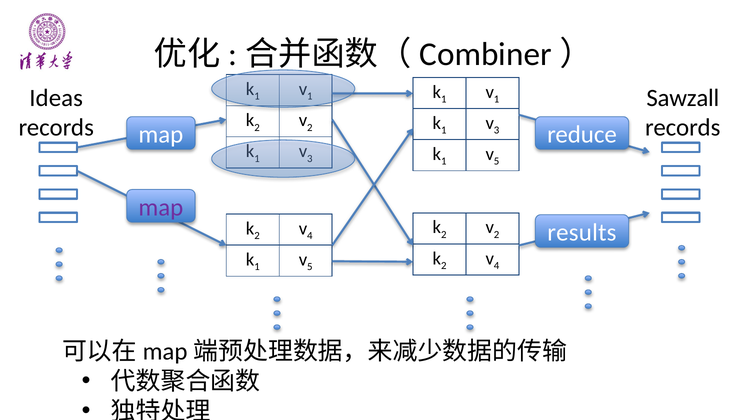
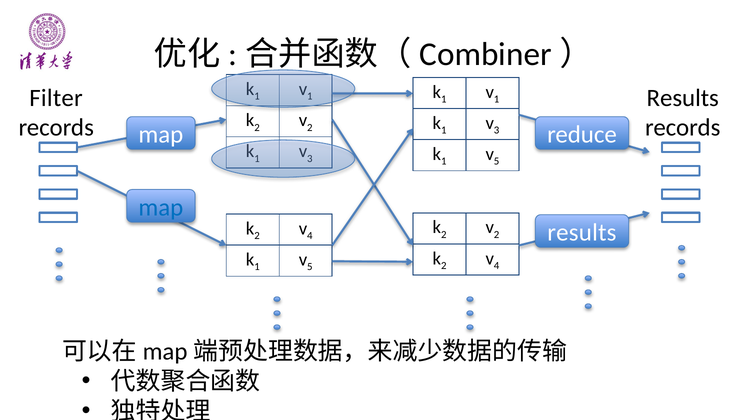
Ideas: Ideas -> Filter (56, 98)
Sawzall: Sawzall -> Results (683, 98)
map colour: purple -> blue (161, 208)
